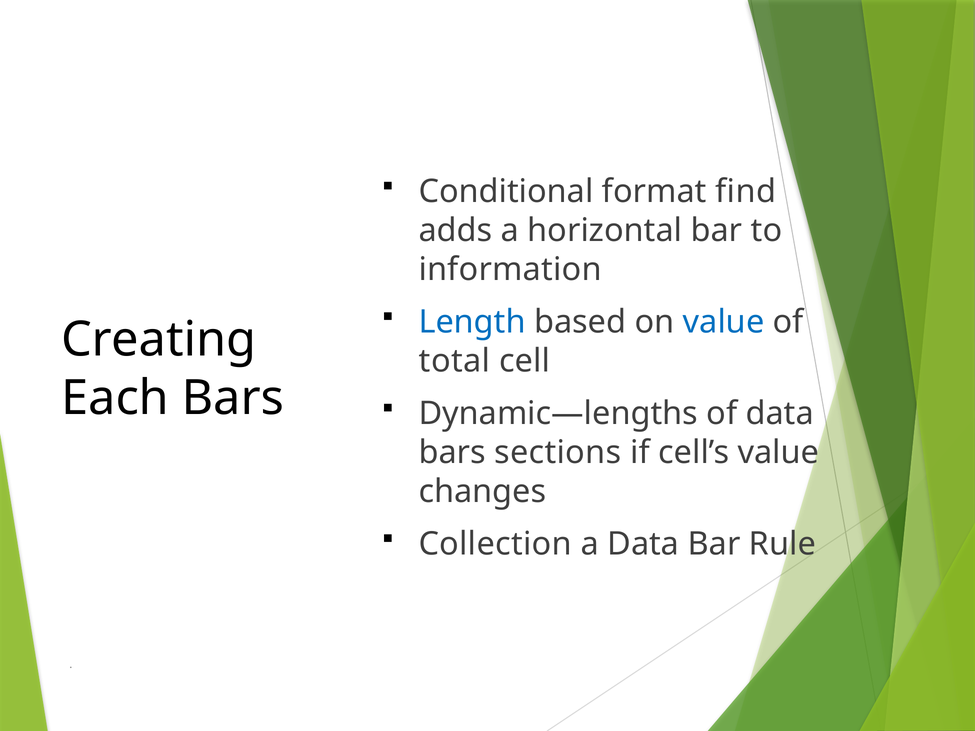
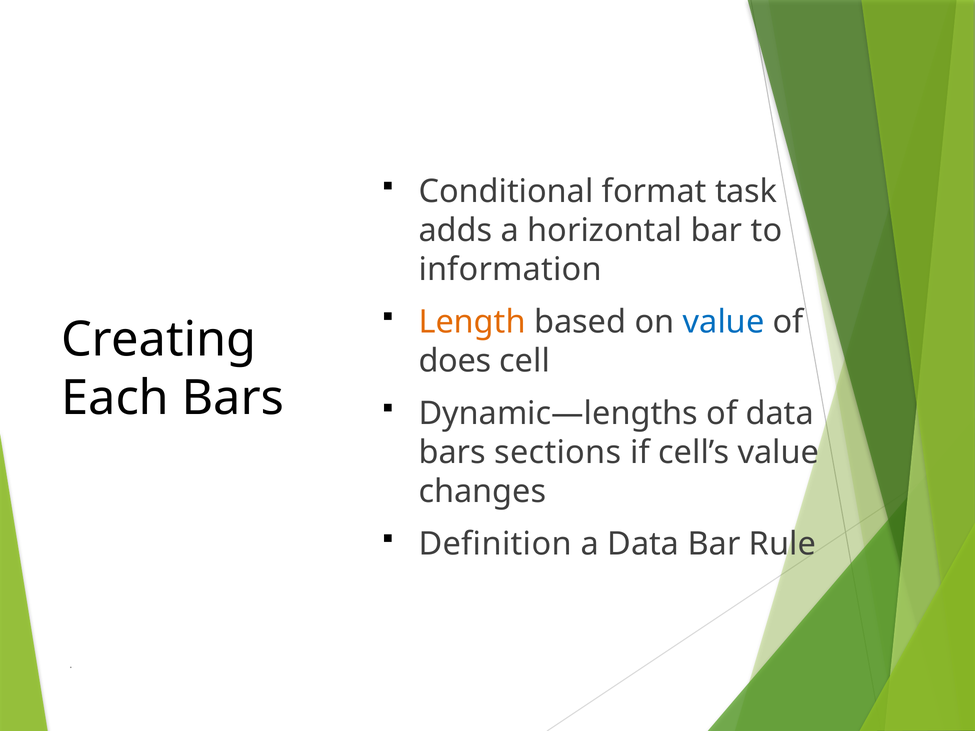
find: find -> task (746, 192)
Length colour: blue -> orange (472, 322)
total: total -> does (455, 361)
Collection: Collection -> Definition (495, 544)
